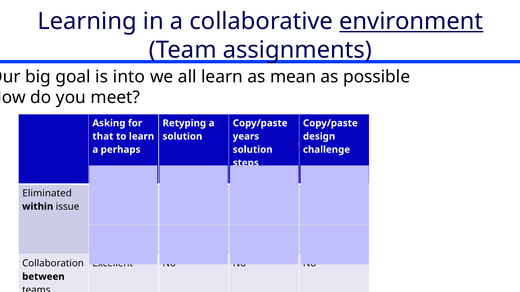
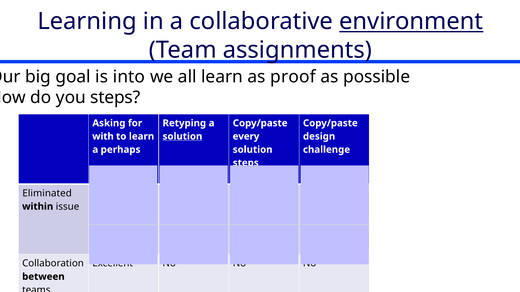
mean: mean -> proof (293, 77)
you meet: meet -> steps (115, 98)
that: that -> with (103, 137)
solution underline: none -> present (182, 137)
years: years -> every (246, 137)
